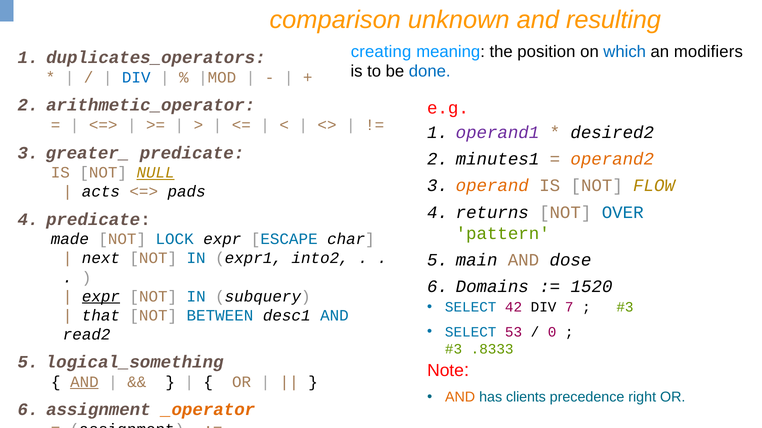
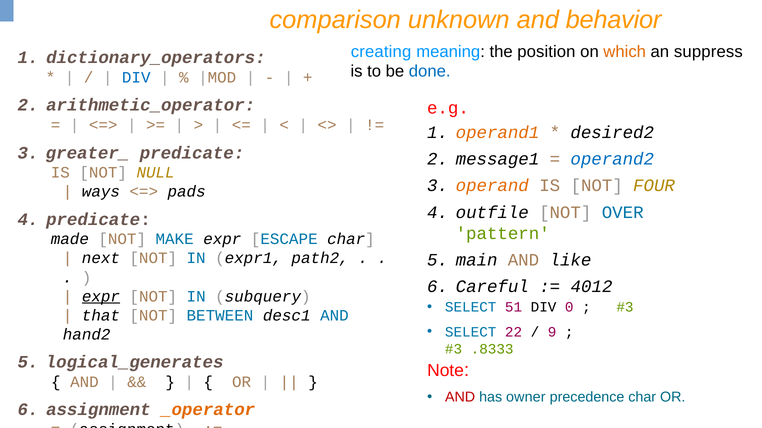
resulting: resulting -> behavior (614, 20)
which colour: blue -> orange (625, 52)
modifiers: modifiers -> suppress (708, 52)
duplicates_operators: duplicates_operators -> dictionary_operators (156, 58)
operand1 colour: purple -> orange (497, 133)
minutes1: minutes1 -> message1 (497, 159)
operand2 colour: orange -> blue (612, 159)
NULL underline: present -> none (156, 173)
FLOW: FLOW -> FOUR (654, 186)
acts: acts -> ways (101, 192)
returns: returns -> outfile (492, 213)
LOCK: LOCK -> MAKE (175, 240)
into2: into2 -> path2 (320, 259)
dose: dose -> like (570, 260)
Domains: Domains -> Careful (492, 287)
1520: 1520 -> 4012 (592, 287)
42: 42 -> 51 (514, 308)
7: 7 -> 0 (569, 308)
53: 53 -> 22 (514, 332)
0: 0 -> 9 (552, 332)
read2: read2 -> hand2 (87, 335)
logical_something: logical_something -> logical_generates (135, 363)
AND underline: present -> none (84, 382)
AND colour: orange -> red (460, 398)
clients: clients -> owner (526, 398)
precedence right: right -> char (642, 398)
